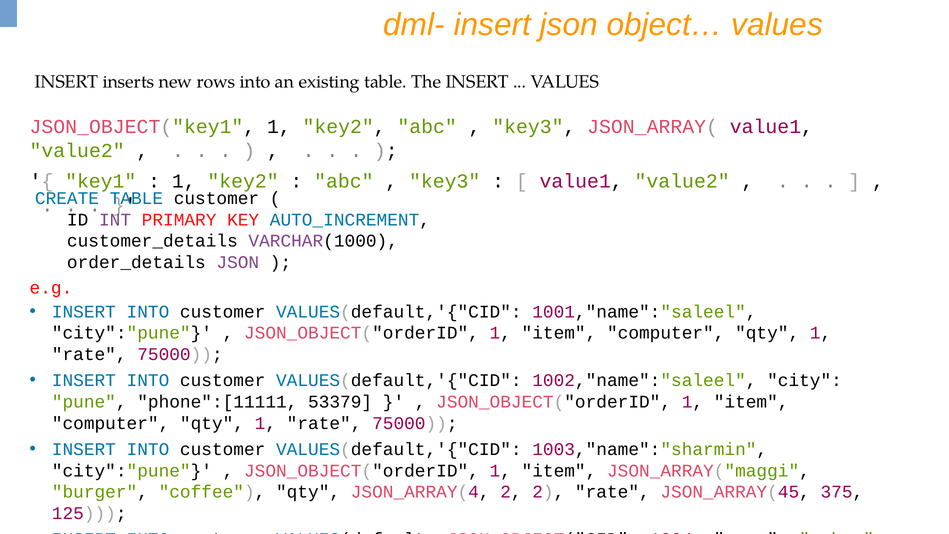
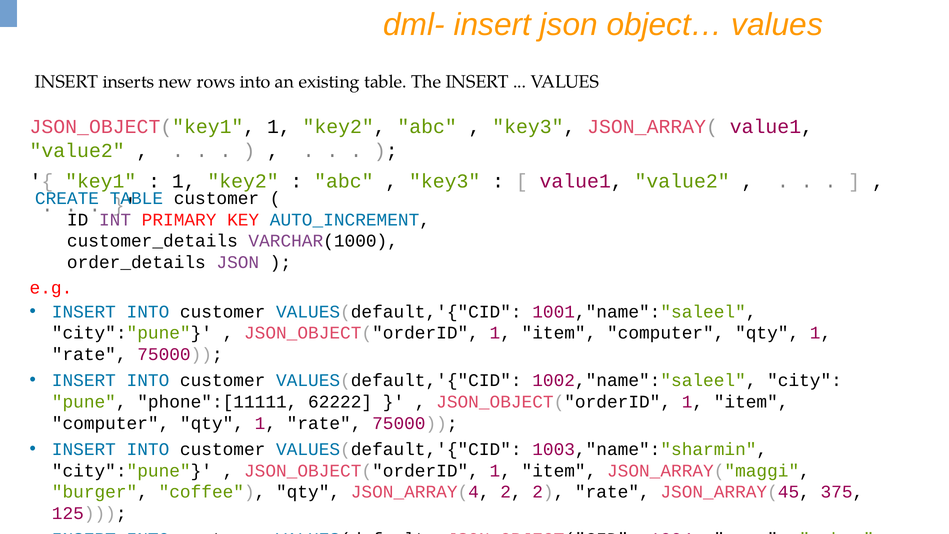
53379: 53379 -> 62222 (340, 402)
